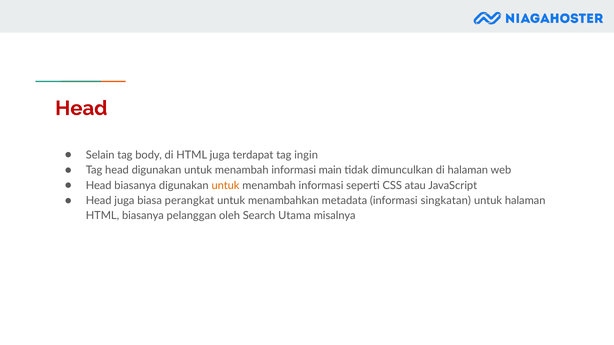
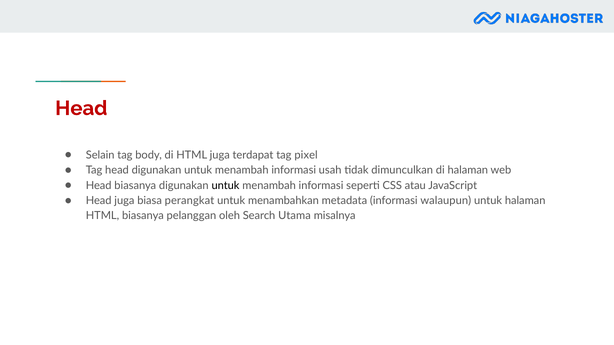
ingin: ingin -> pixel (306, 155)
main: main -> usah (330, 170)
untuk colour: orange -> black (225, 186)
singkatan: singkatan -> walaupun (446, 201)
